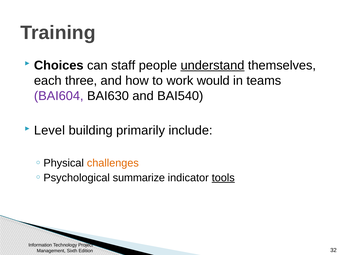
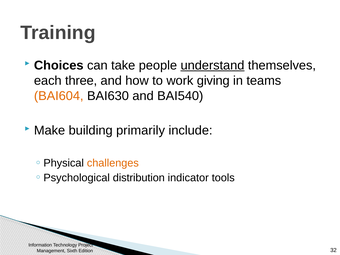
staff: staff -> take (123, 65)
would: would -> giving (213, 81)
BAI604 colour: purple -> orange (59, 96)
Level: Level -> Make (50, 130)
summarize: summarize -> distribution (139, 178)
tools underline: present -> none (223, 178)
